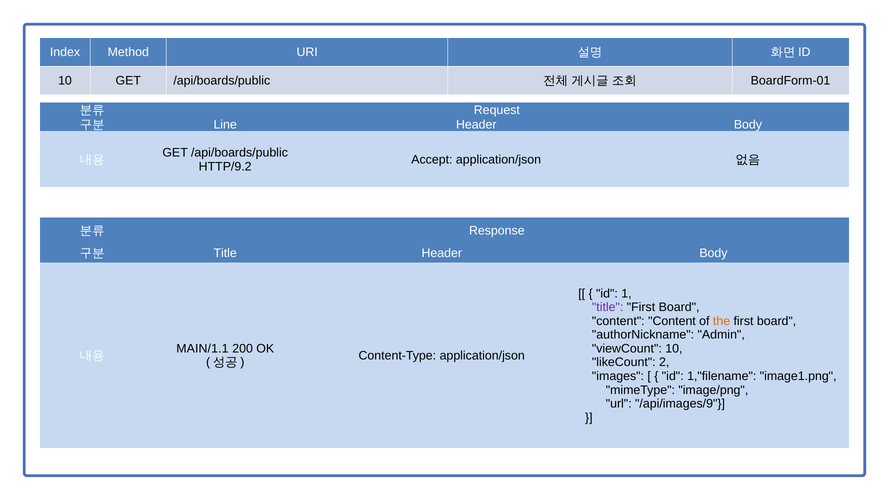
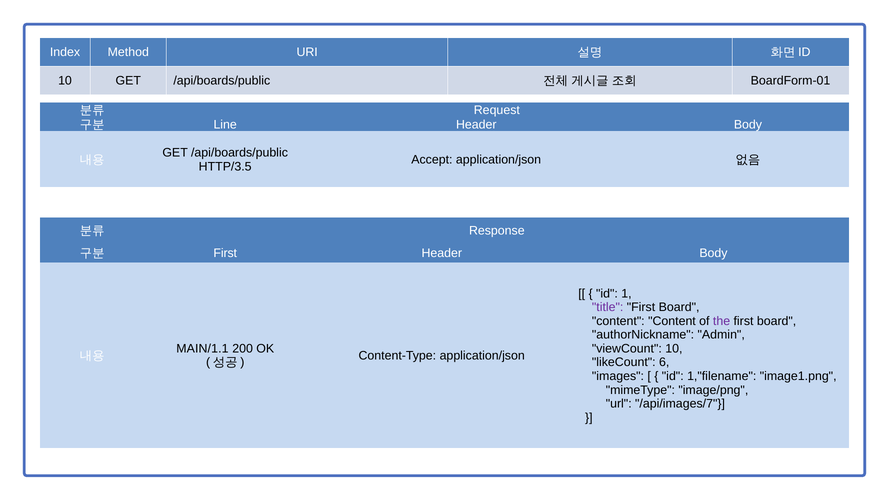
HTTP/9.2: HTTP/9.2 -> HTTP/3.5 (225, 167)
Title: Title -> First (225, 253)
the colour: orange -> purple (722, 321)
2: 2 -> 6 (664, 362)
/api/images/9: /api/images/9 -> /api/images/7 (680, 404)
